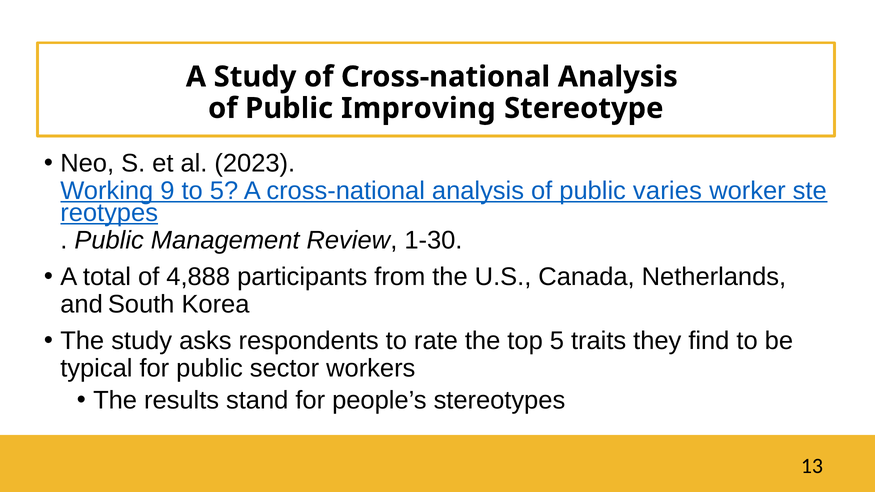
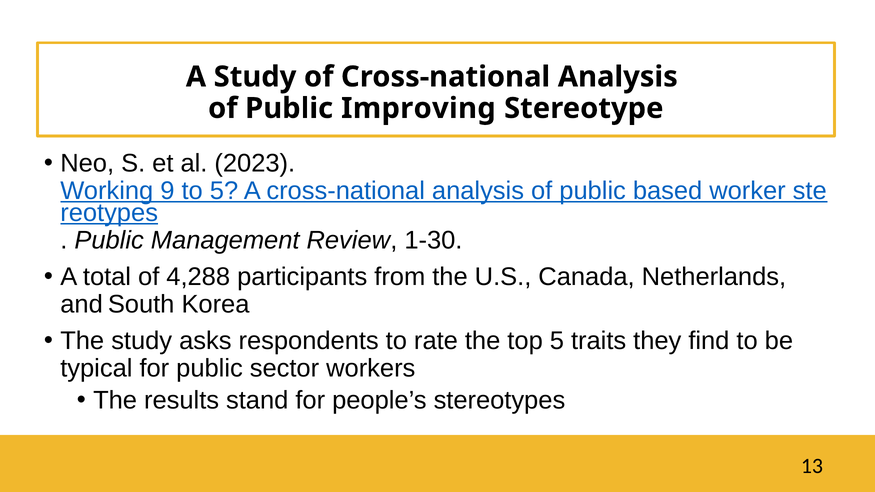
varies: varies -> based (668, 191)
4,888: 4,888 -> 4,288 (198, 277)
